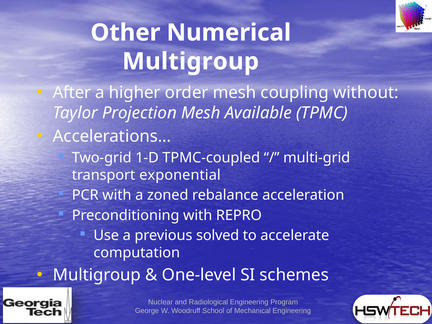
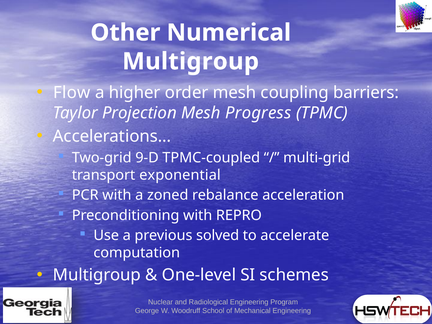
After: After -> Flow (72, 93)
without: without -> barriers (366, 93)
Available: Available -> Progress (258, 113)
1-D: 1-D -> 9-D (147, 158)
